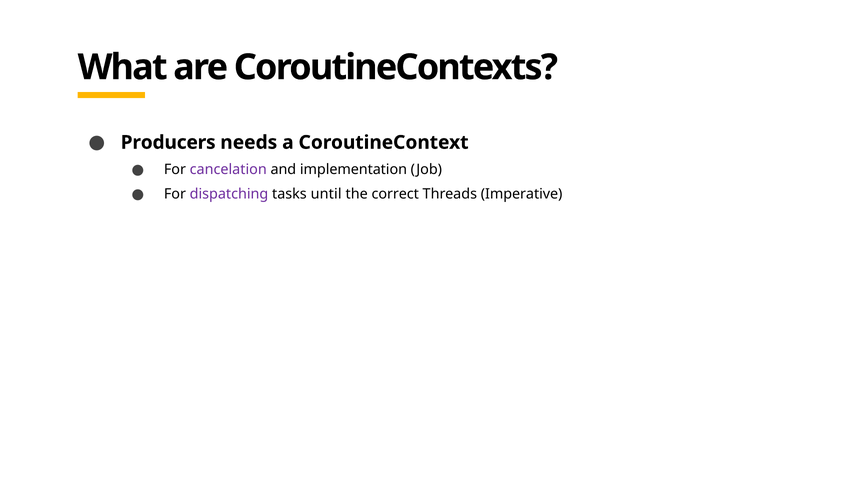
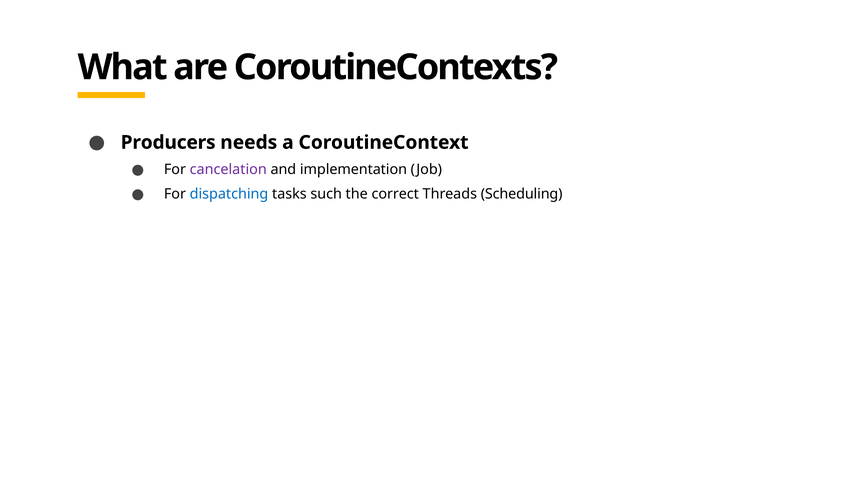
dispatching colour: purple -> blue (229, 194)
until: until -> such (326, 194)
Imperative: Imperative -> Scheduling (522, 194)
